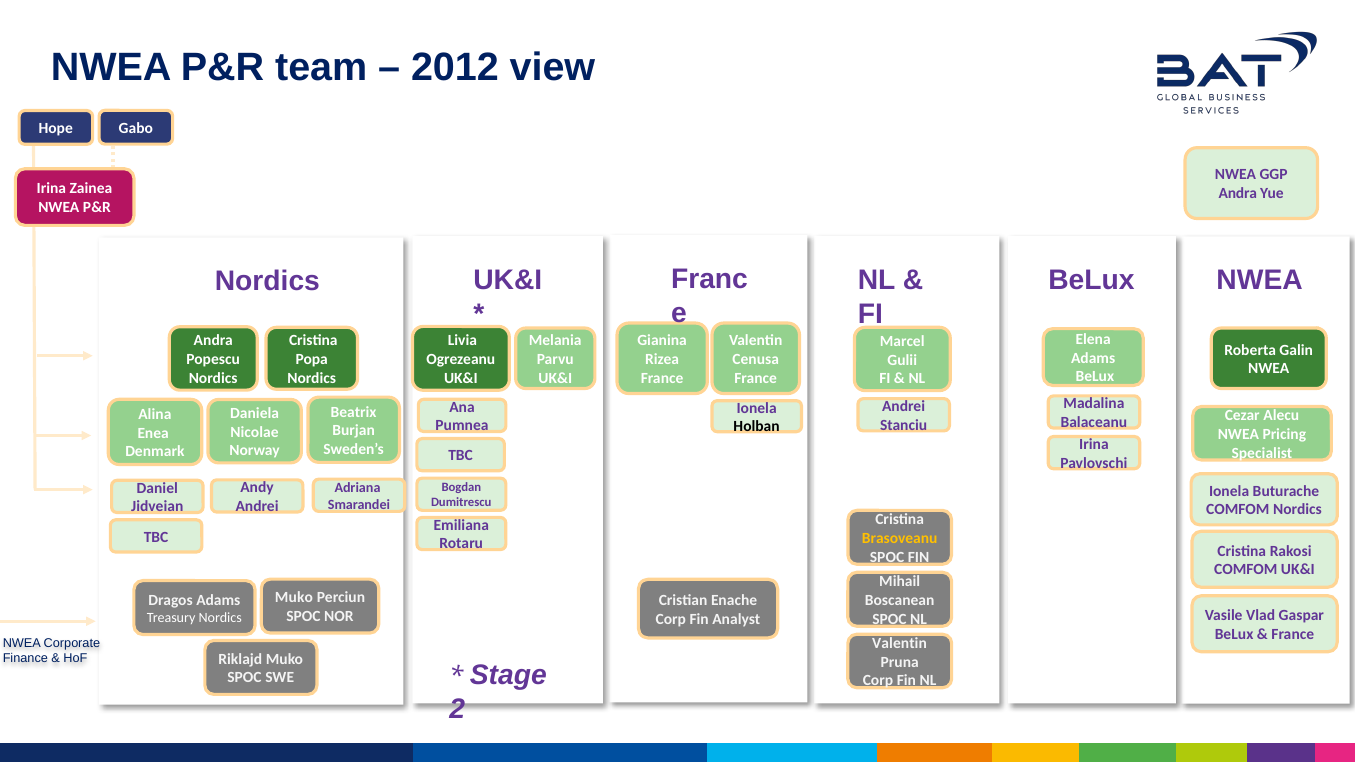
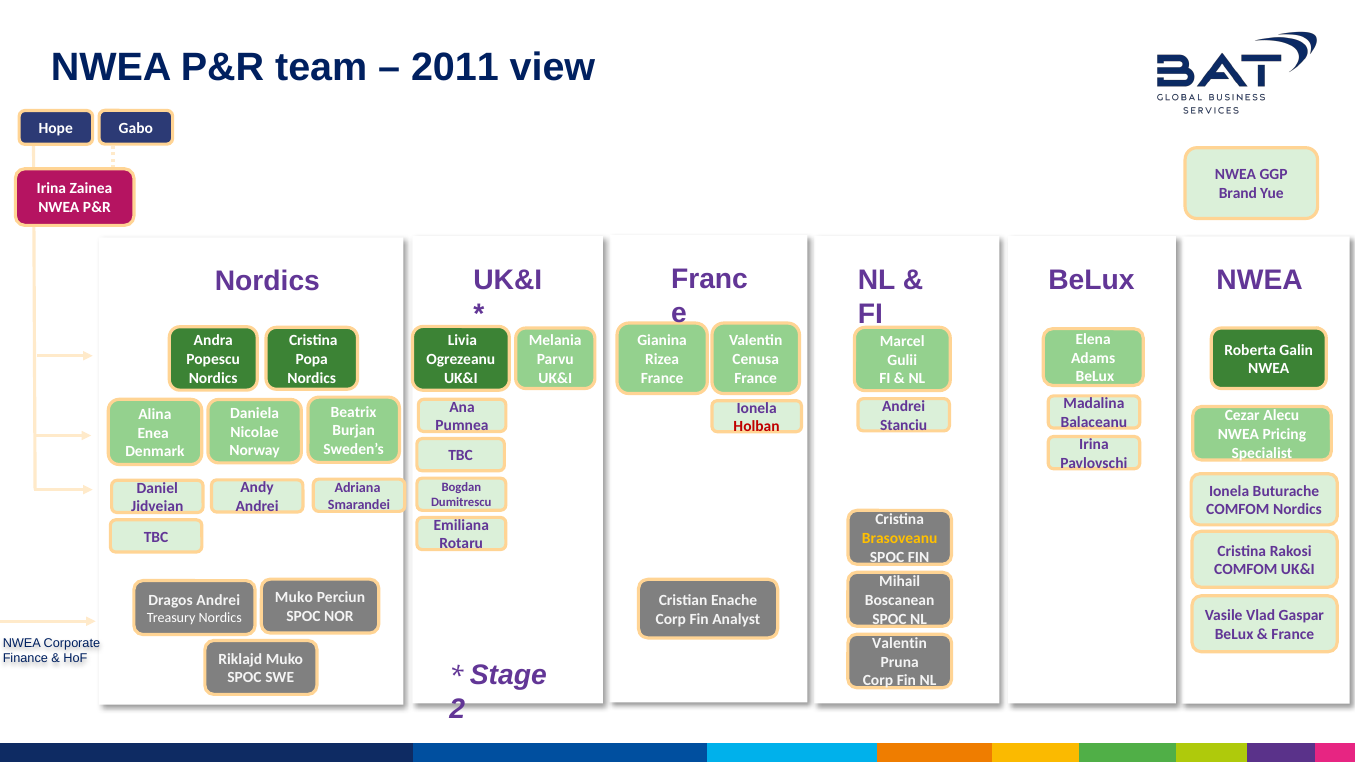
2012: 2012 -> 2011 (455, 67)
Andra: Andra -> Brand (1238, 194)
Holban colour: black -> red (757, 427)
Dragos Adams: Adams -> Andrei (218, 600)
